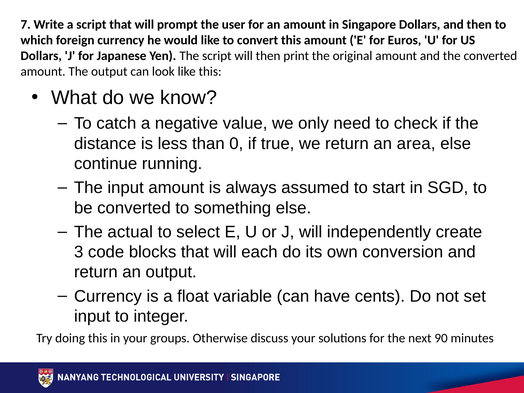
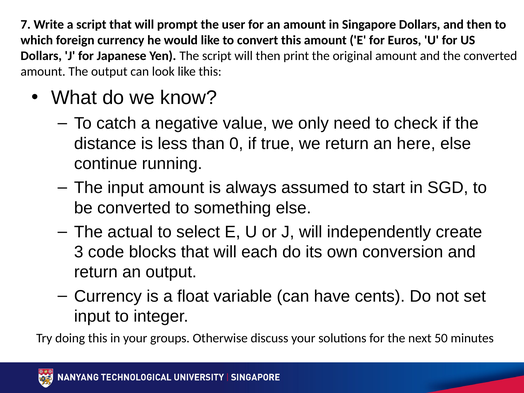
area: area -> here (416, 144)
90: 90 -> 50 (441, 338)
